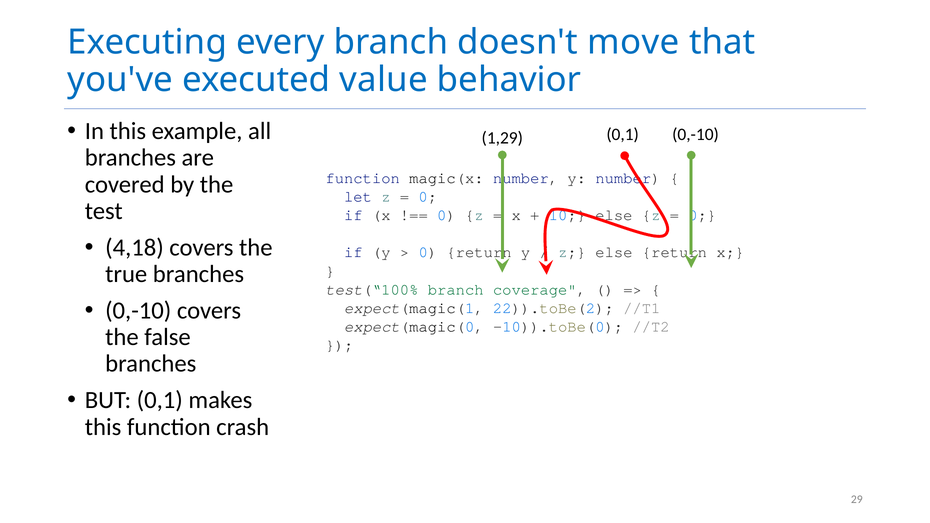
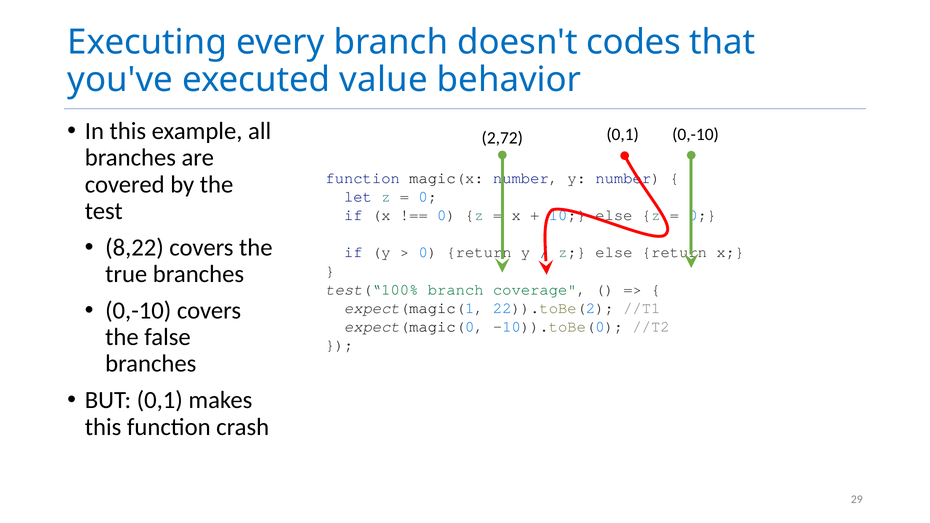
move: move -> codes (634, 42)
1,29: 1,29 -> 2,72 (502, 138)
4,18: 4,18 -> 8,22 (134, 248)
